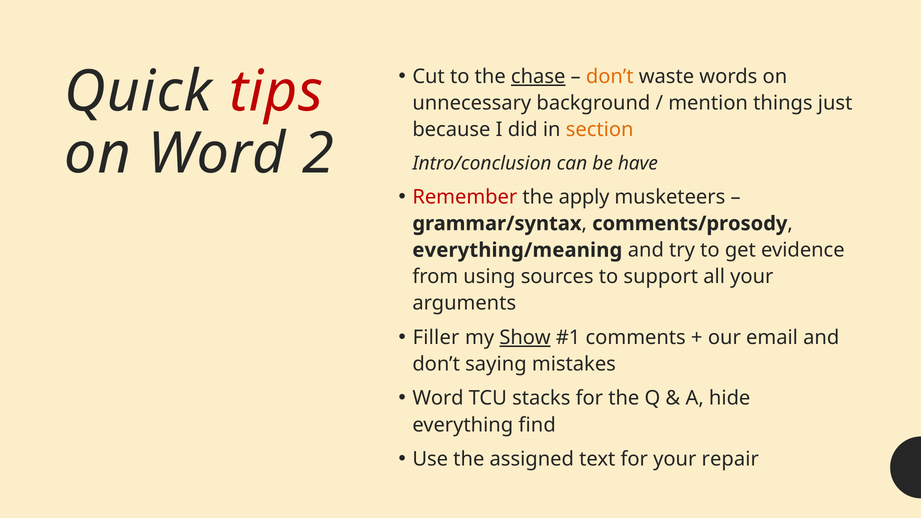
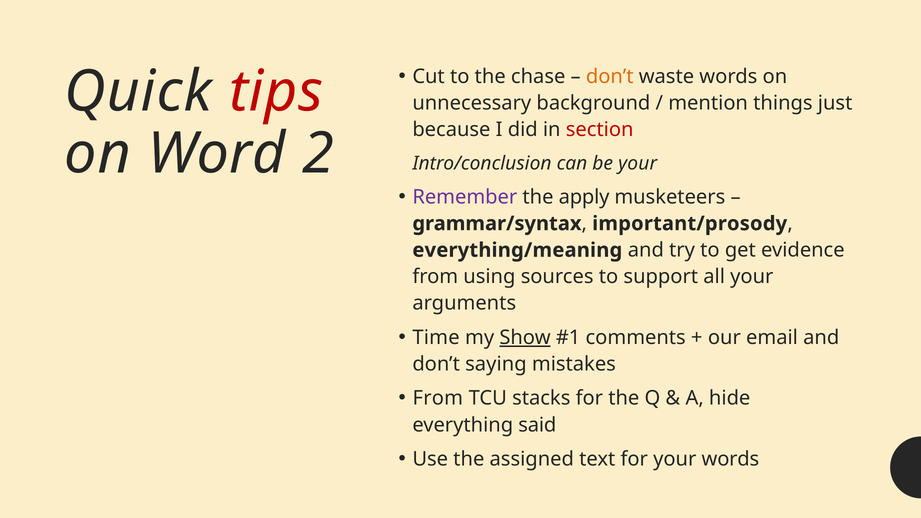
chase underline: present -> none (538, 77)
section colour: orange -> red (600, 130)
be have: have -> your (638, 163)
Remember colour: red -> purple (465, 197)
comments/prosody: comments/prosody -> important/prosody (690, 224)
Filler: Filler -> Time (436, 338)
Word: Word -> From (438, 398)
find: find -> said (537, 425)
your repair: repair -> words (730, 459)
